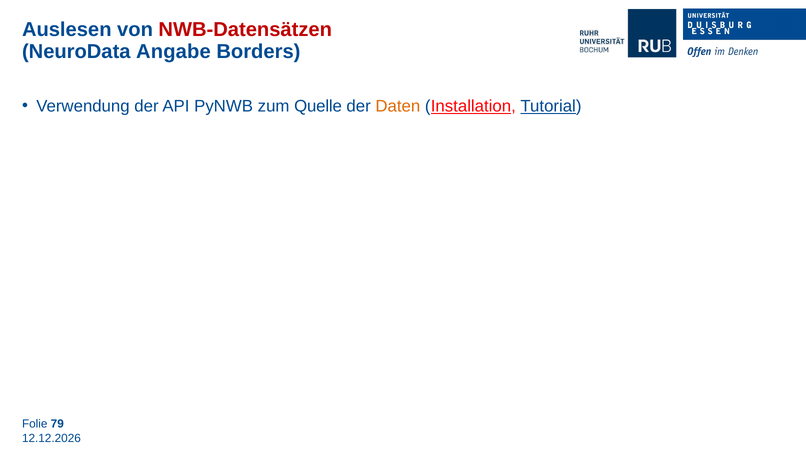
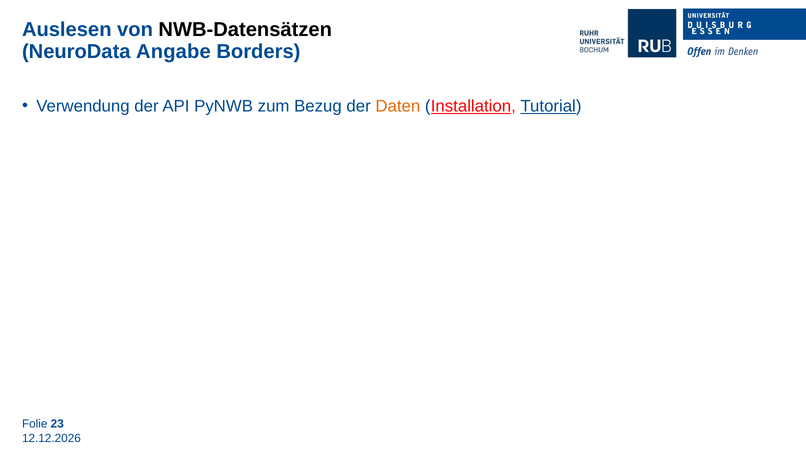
NWB-Datensätzen colour: red -> black (245, 30)
Quelle: Quelle -> Bezug (318, 106)
79: 79 -> 23 (57, 424)
